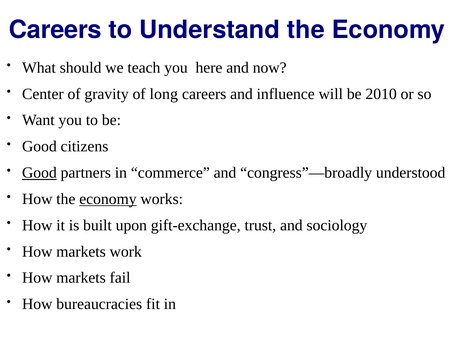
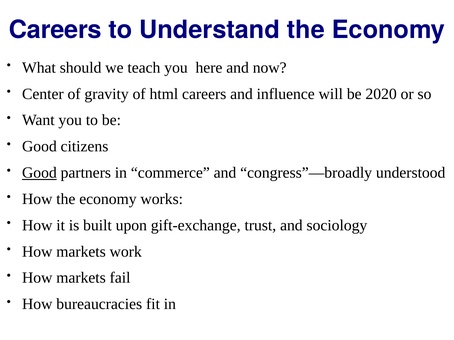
long: long -> html (164, 94)
2010: 2010 -> 2020 (381, 94)
economy underline: present -> none (108, 199)
